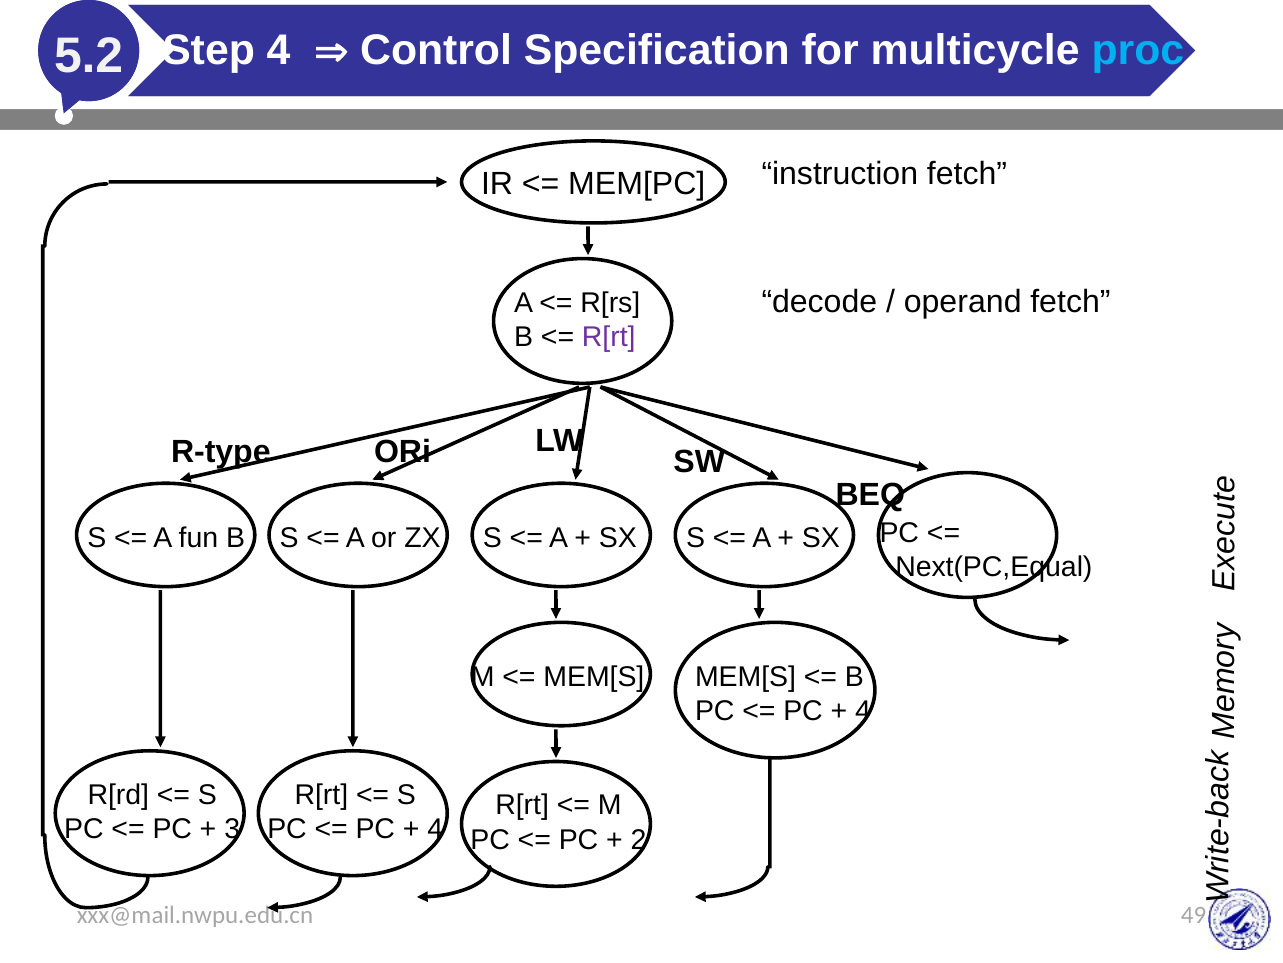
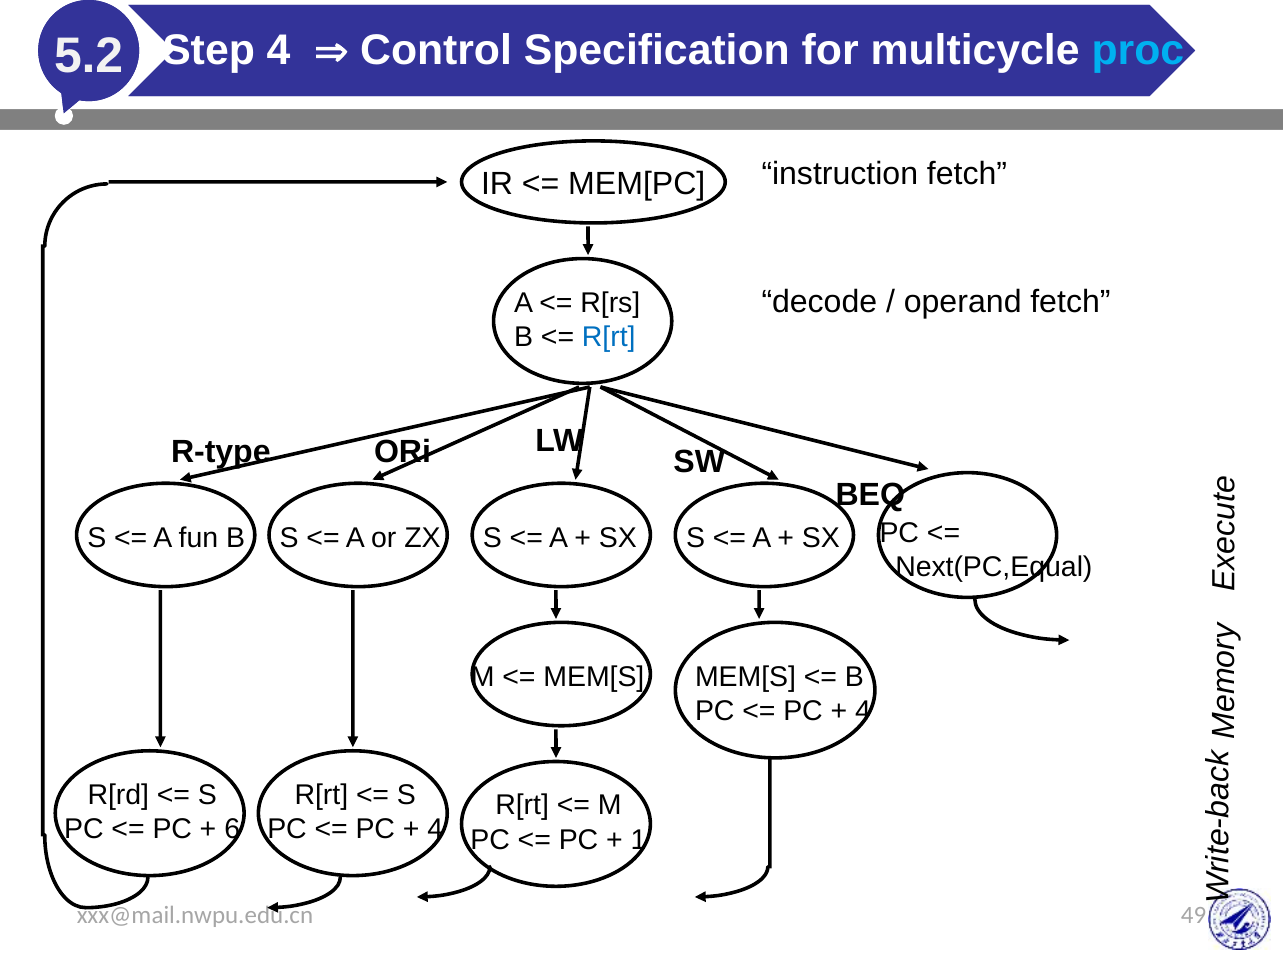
R[rt colour: purple -> blue (609, 337)
3: 3 -> 6 (232, 828)
2: 2 -> 1 (638, 839)
